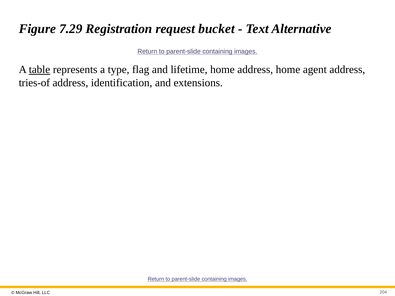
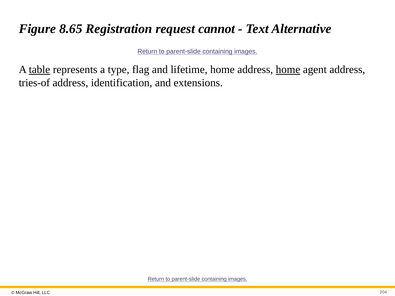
7.29: 7.29 -> 8.65 (71, 29)
bucket: bucket -> cannot (217, 29)
home underline: none -> present (288, 70)
